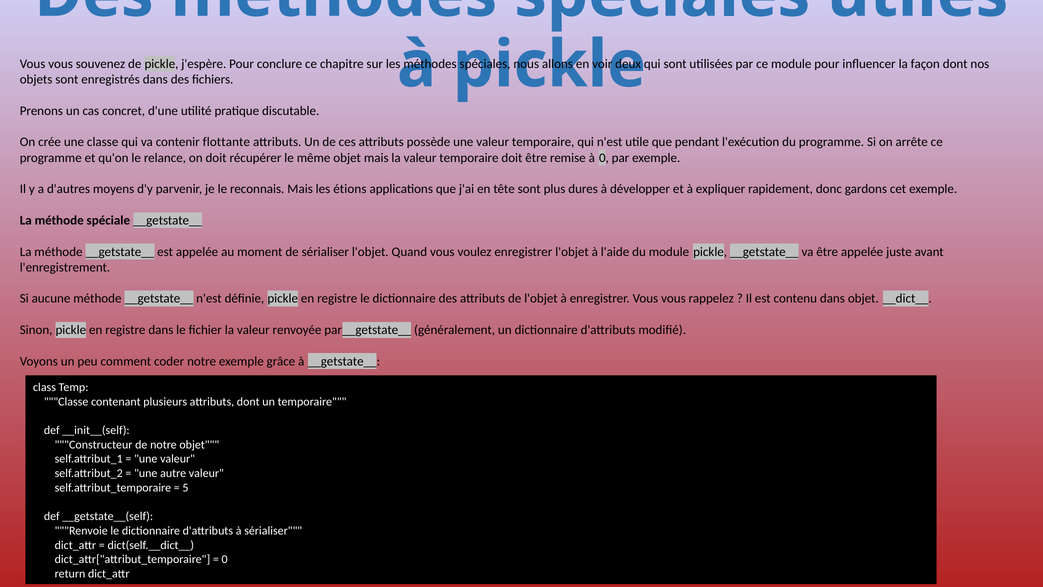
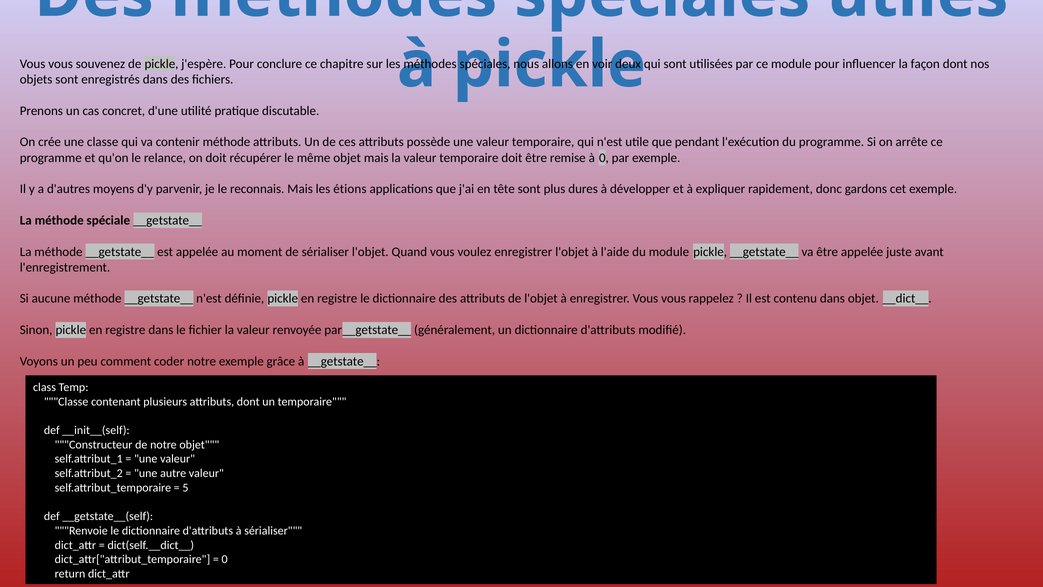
contenir flottante: flottante -> méthode (226, 142)
